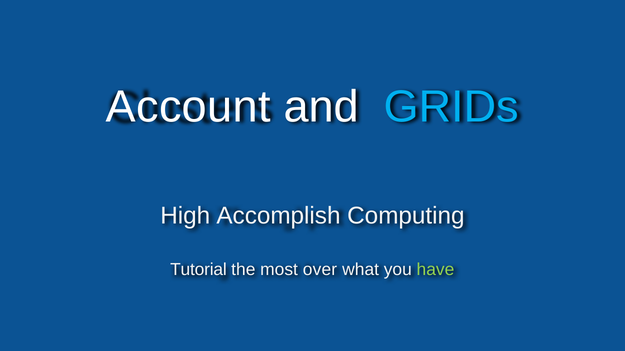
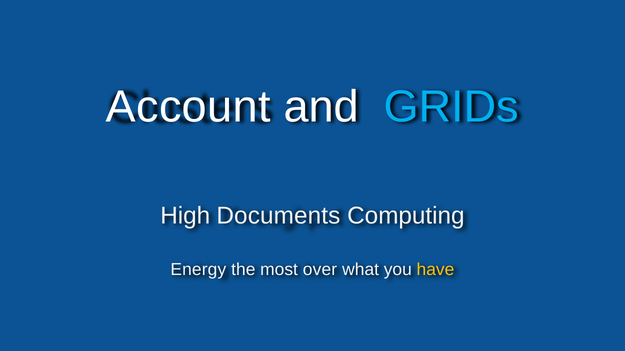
Accomplish: Accomplish -> Documents (278, 216)
Tutorial: Tutorial -> Energy (198, 270)
have colour: light green -> yellow (435, 270)
